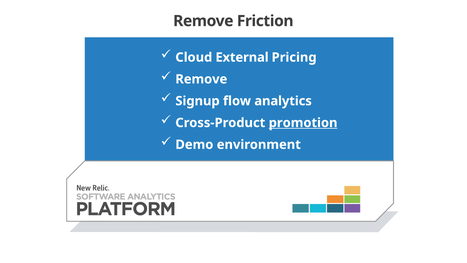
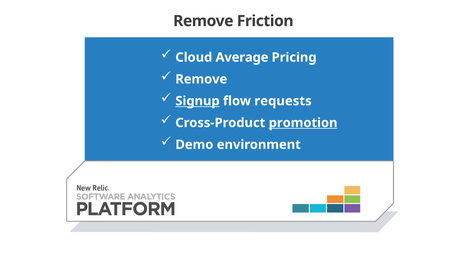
External: External -> Average (242, 57)
Signup underline: none -> present (197, 101)
analytics: analytics -> requests (283, 101)
